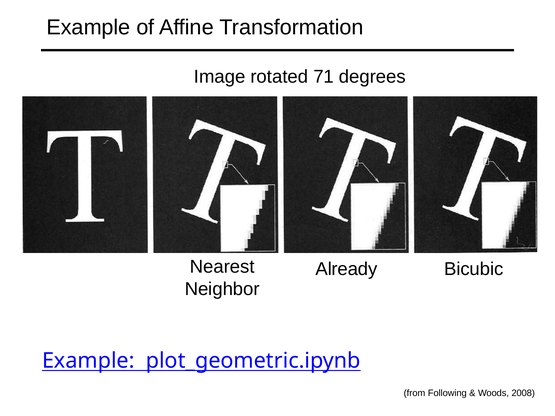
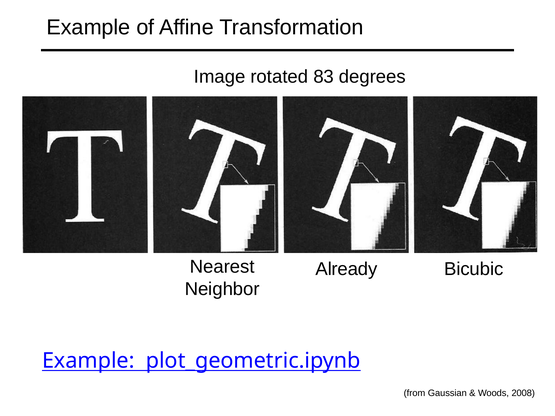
71: 71 -> 83 (324, 77)
Following: Following -> Gaussian (447, 393)
